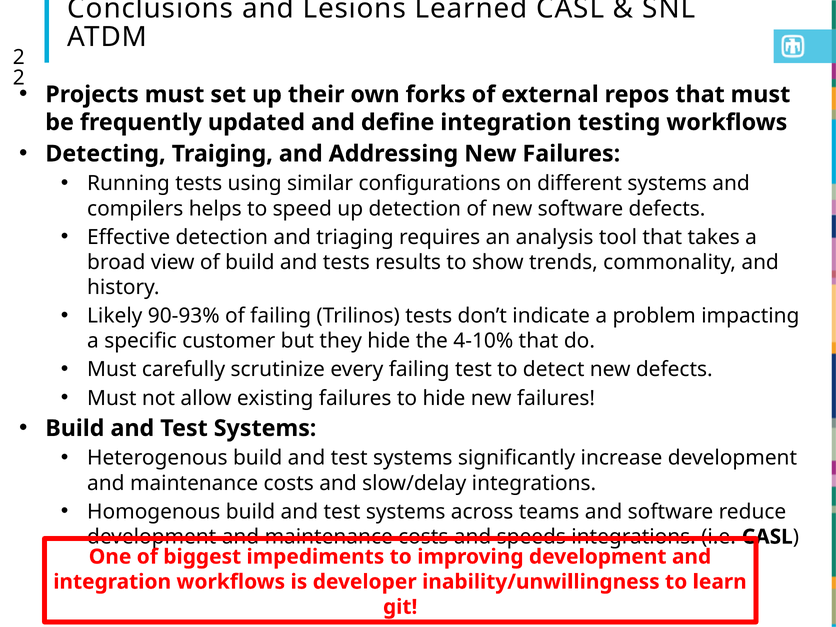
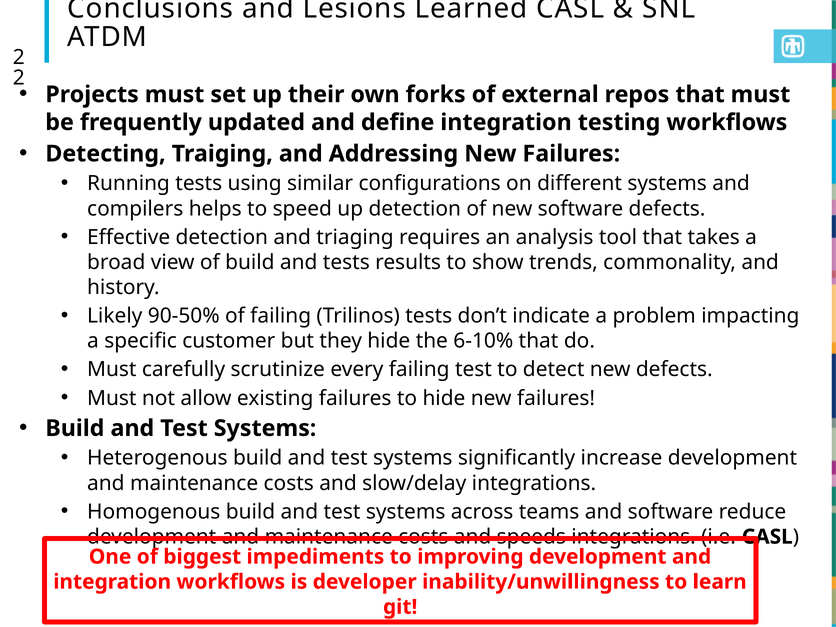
90-93%: 90-93% -> 90-50% (184, 316)
4-10%: 4-10% -> 6-10% (483, 341)
